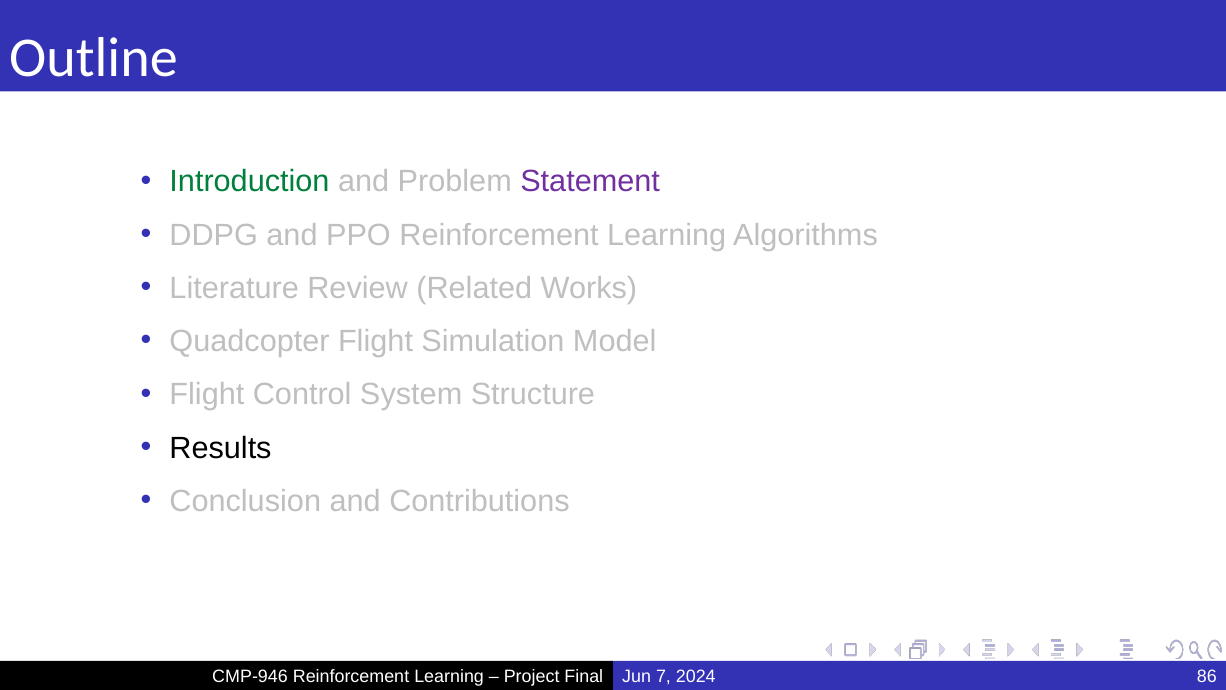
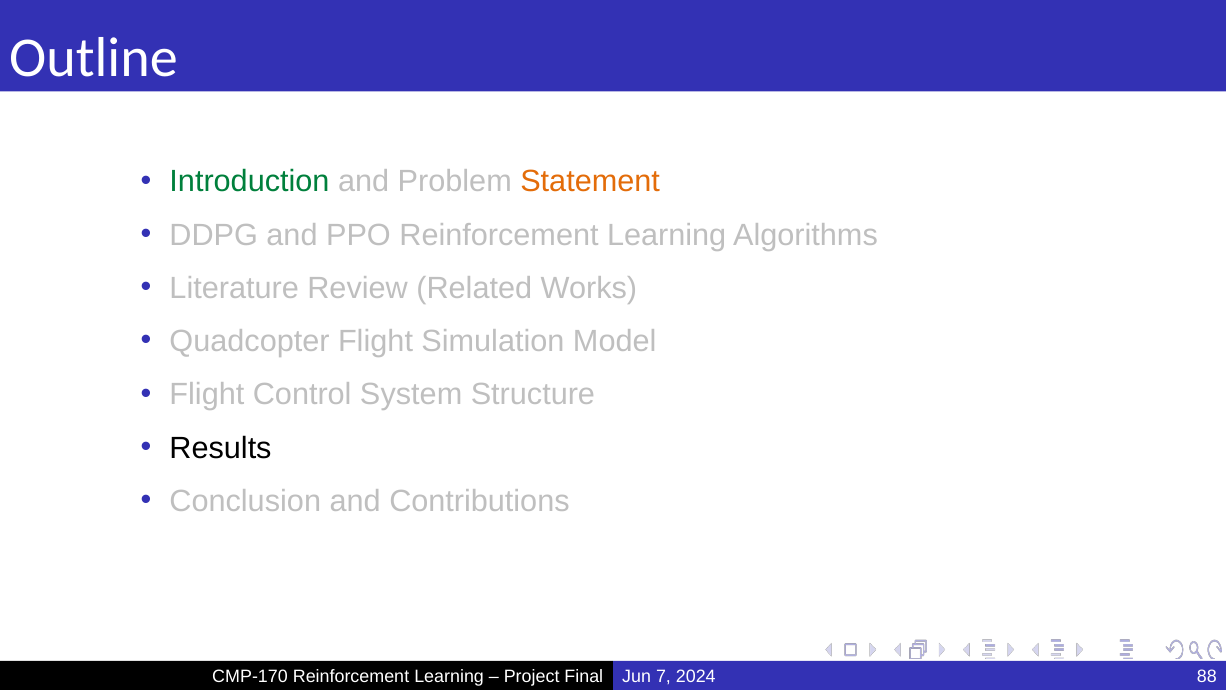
Statement colour: purple -> orange (590, 182)
CMP-946: CMP-946 -> CMP-170 (250, 676)
86: 86 -> 88 (1207, 676)
